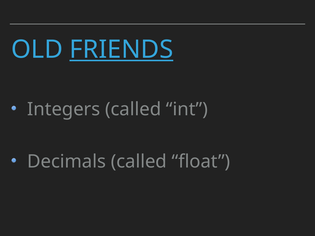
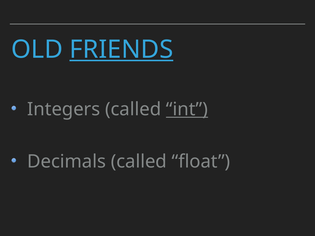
int underline: none -> present (187, 109)
